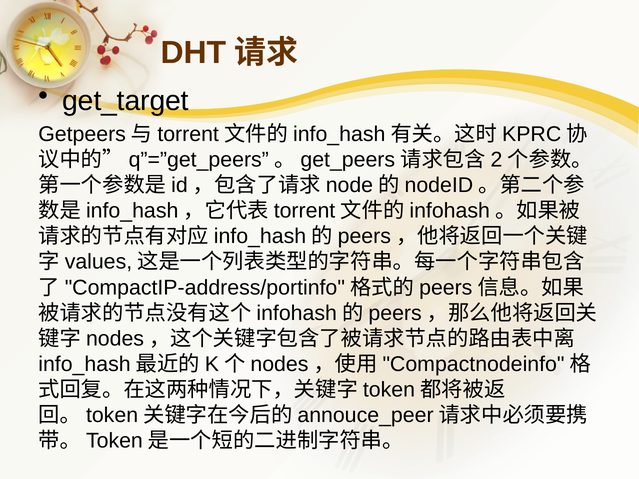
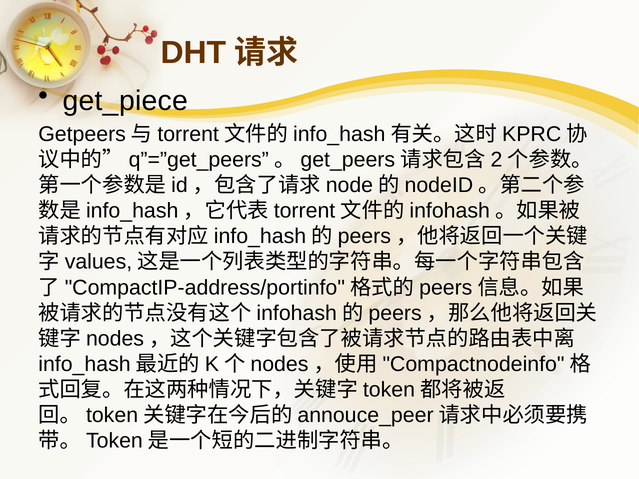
get_target: get_target -> get_piece (125, 101)
